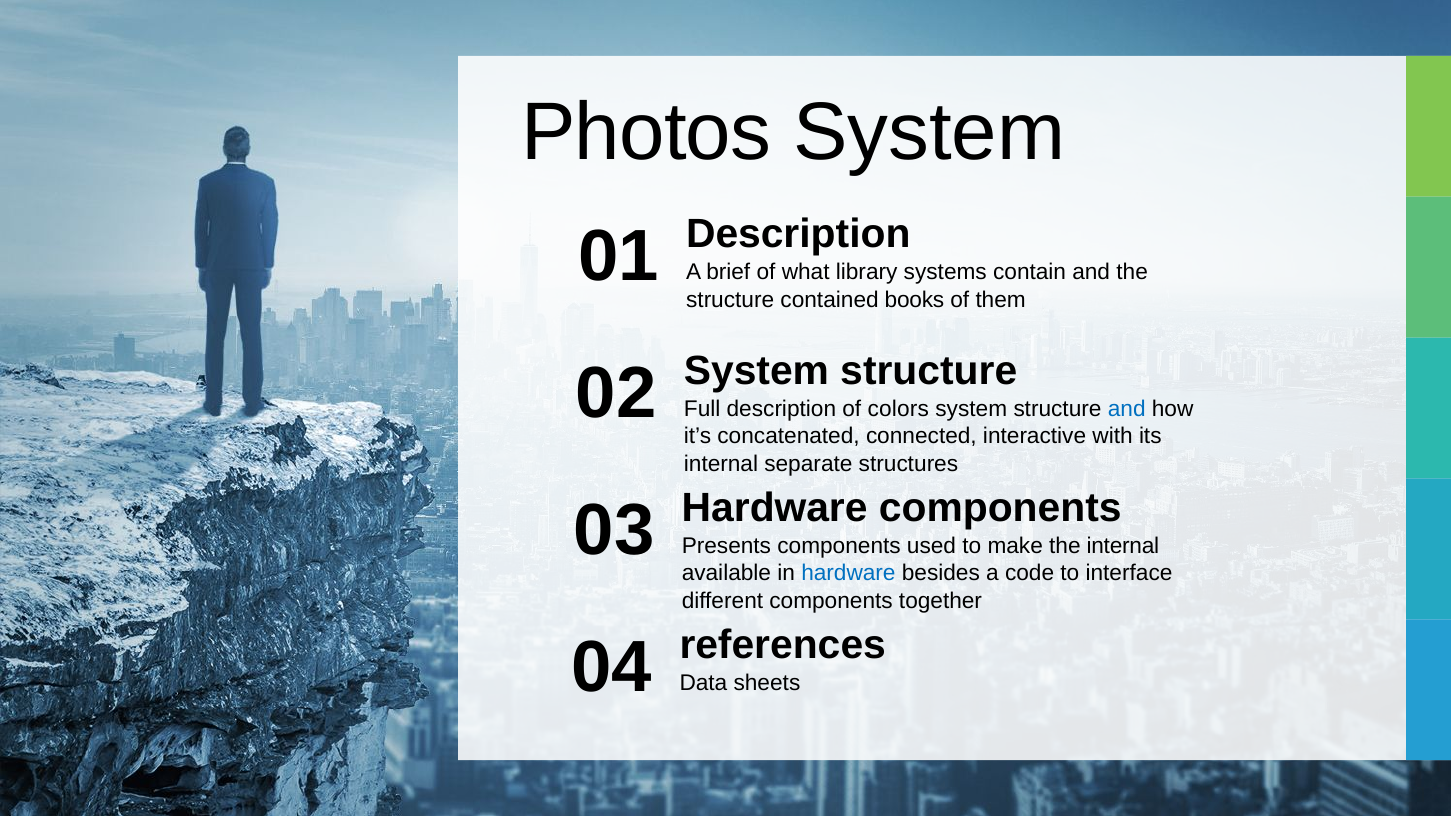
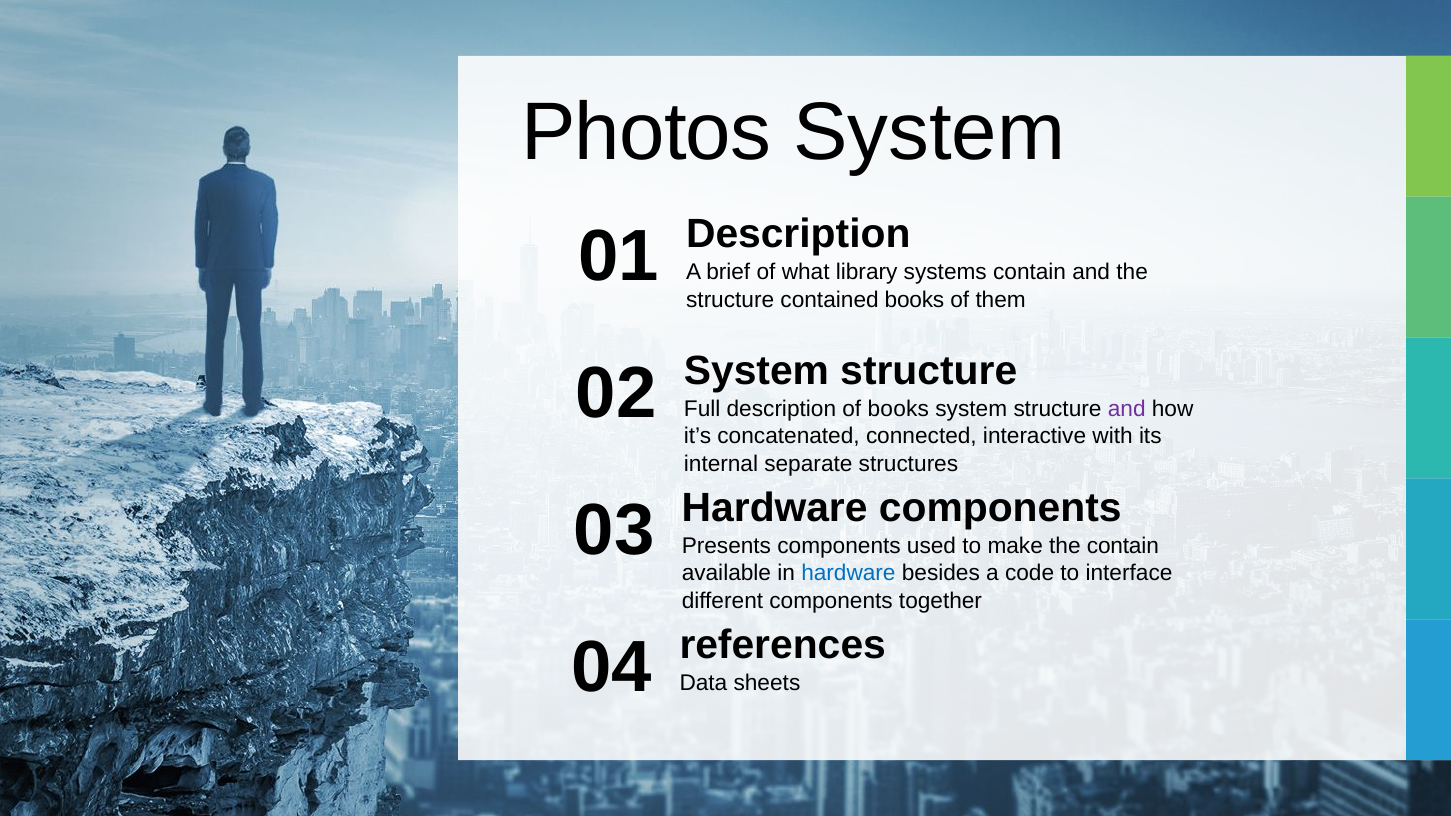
of colors: colors -> books (898, 409)
and colour: blue -> purple (1127, 409)
the internal: internal -> contain (1123, 546)
